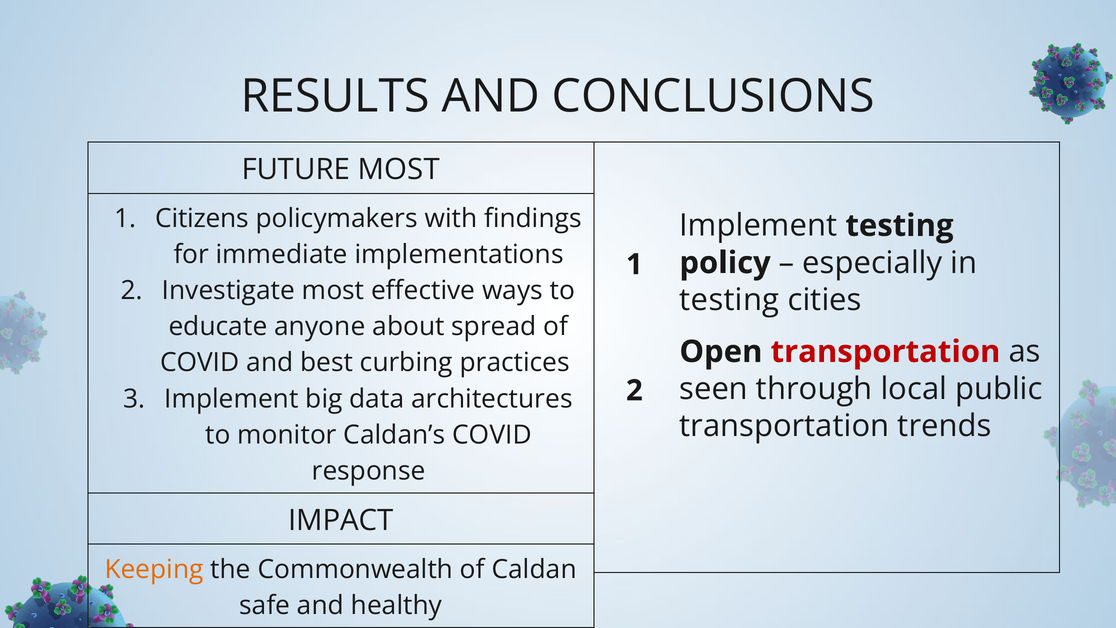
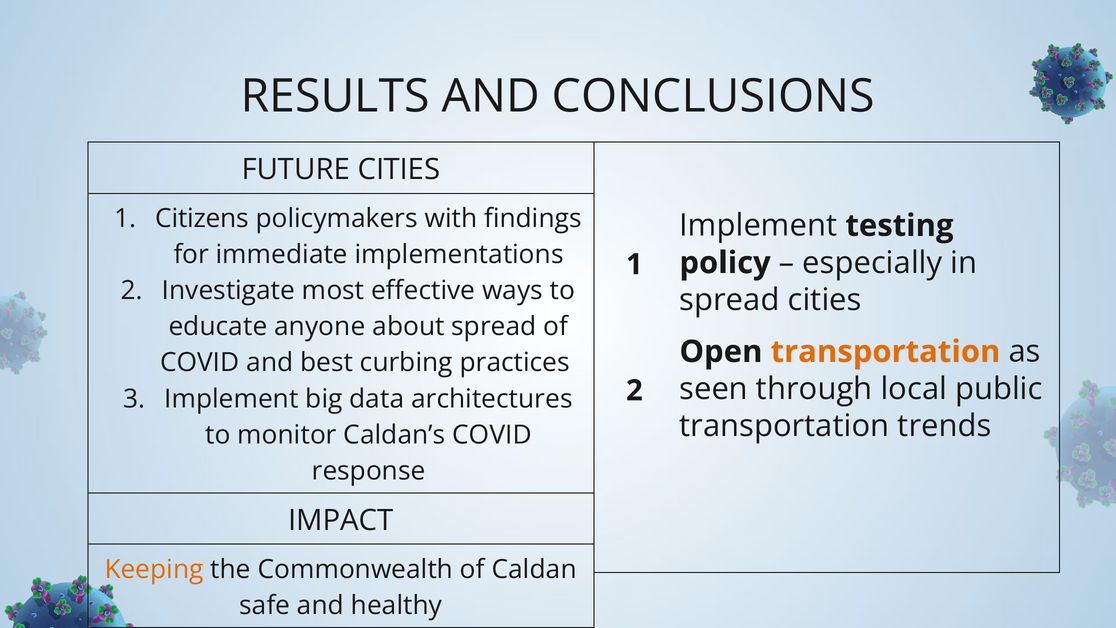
FUTURE MOST: MOST -> CITIES (399, 169)
testing: testing -> spread (729, 300)
transportation colour: red -> orange (886, 352)
